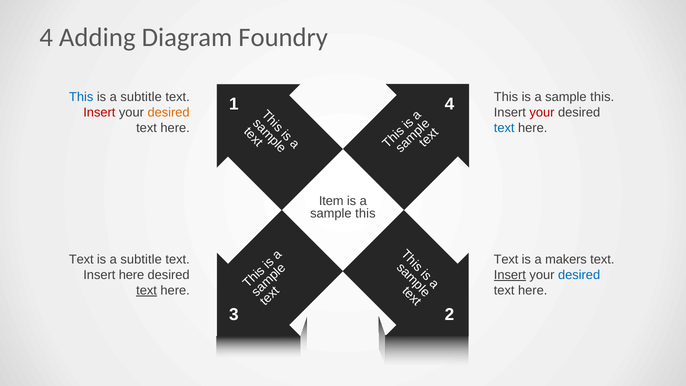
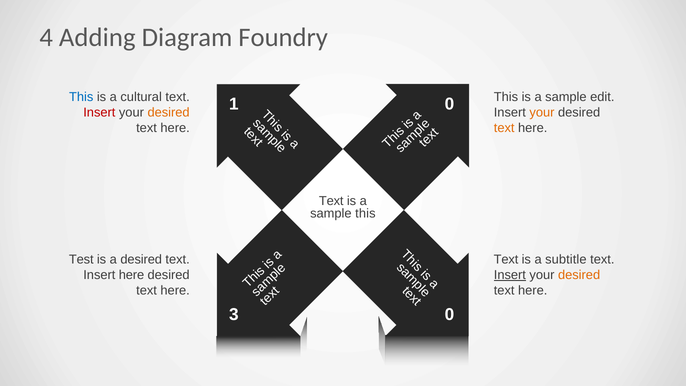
subtitle: subtitle -> cultural (141, 97)
this: this -> edit (602, 97)
1 4: 4 -> 0 (449, 104)
your colour: red -> orange (542, 112)
text colour: blue -> orange (504, 128)
Item: Item -> Text (331, 201)
Text: Text -> Test (81, 260)
subtitle: subtitle -> desired (141, 260)
makers: makers -> subtitle (566, 260)
desired colour: blue -> orange (579, 275)
text underline: present -> none (147, 290)
3 2: 2 -> 0 (449, 314)
